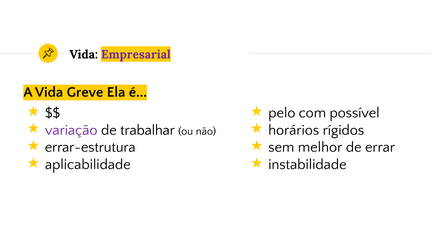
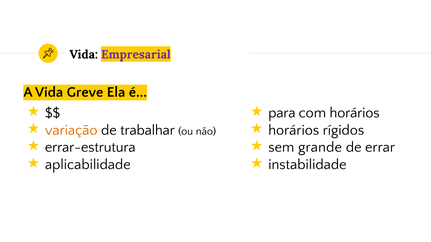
pelo: pelo -> para (282, 113)
com possível: possível -> horários (355, 113)
variação colour: purple -> orange (71, 130)
melhor: melhor -> grande (320, 148)
